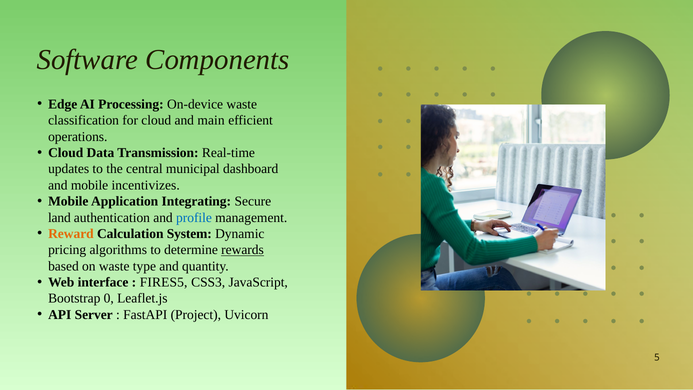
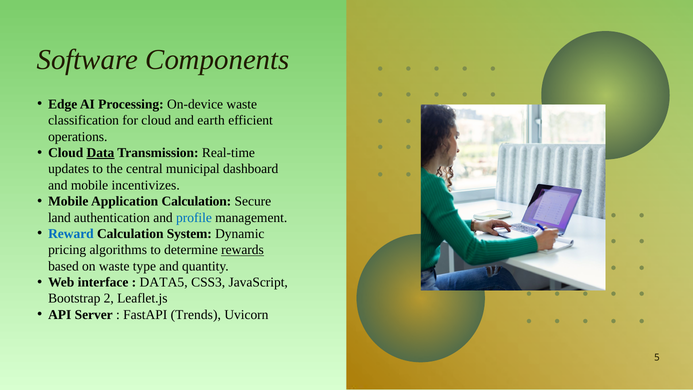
main: main -> earth (211, 120)
Data underline: none -> present (100, 153)
Application Integrating: Integrating -> Calculation (196, 201)
Reward colour: orange -> blue (71, 234)
FIRES5: FIRES5 -> DATA5 (164, 282)
0: 0 -> 2 (109, 298)
Project: Project -> Trends (196, 315)
